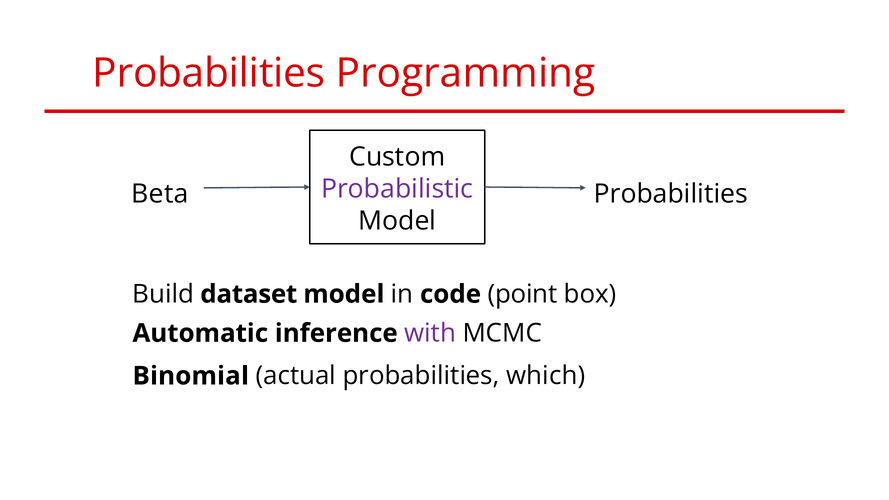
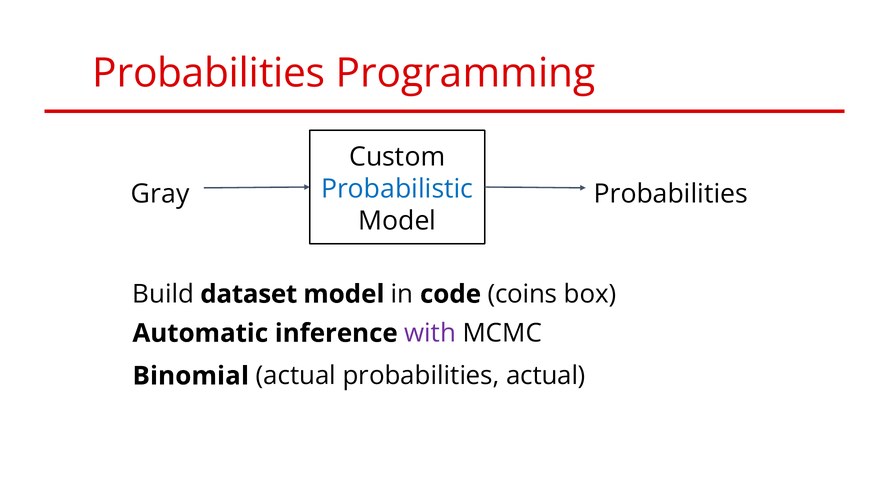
Probabilistic colour: purple -> blue (397, 189)
Beta: Beta -> Gray (160, 194)
point: point -> coins (522, 294)
probabilities which: which -> actual (546, 376)
